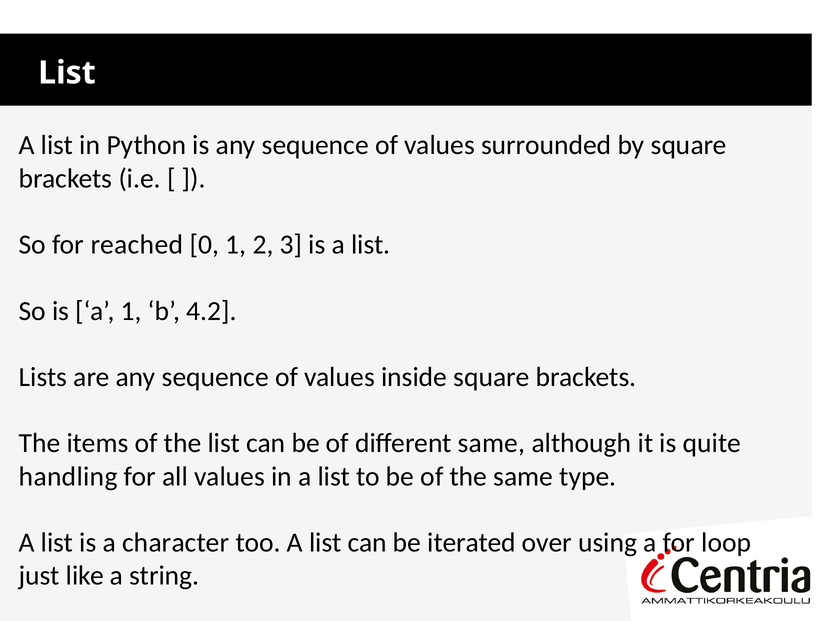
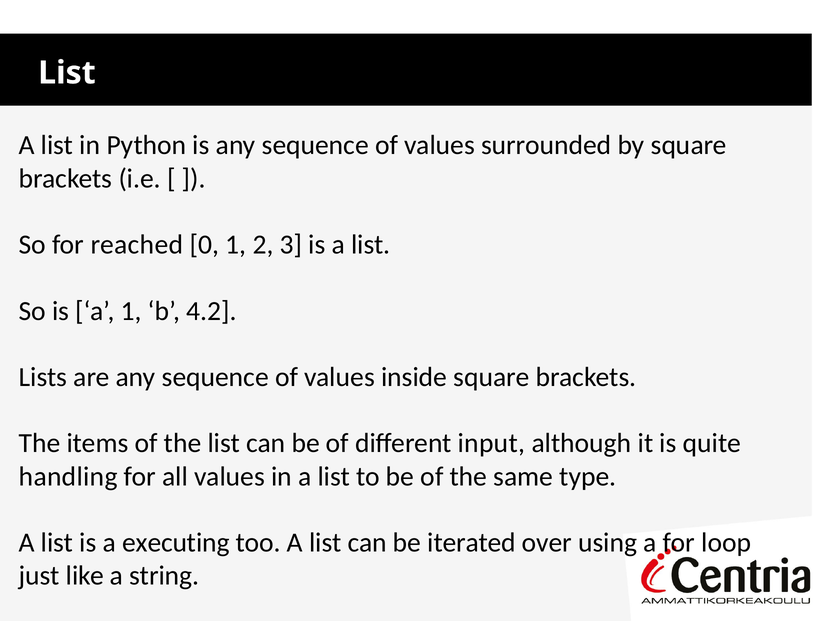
different same: same -> input (491, 443)
character: character -> executing (176, 543)
